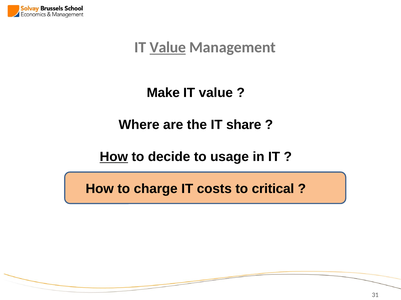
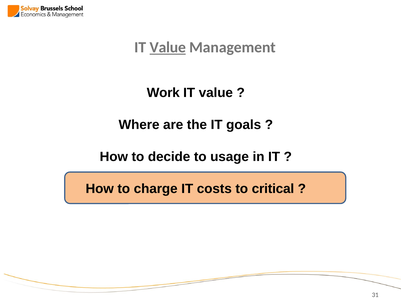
Make: Make -> Work (163, 93)
share: share -> goals (244, 125)
How underline: present -> none (114, 157)
